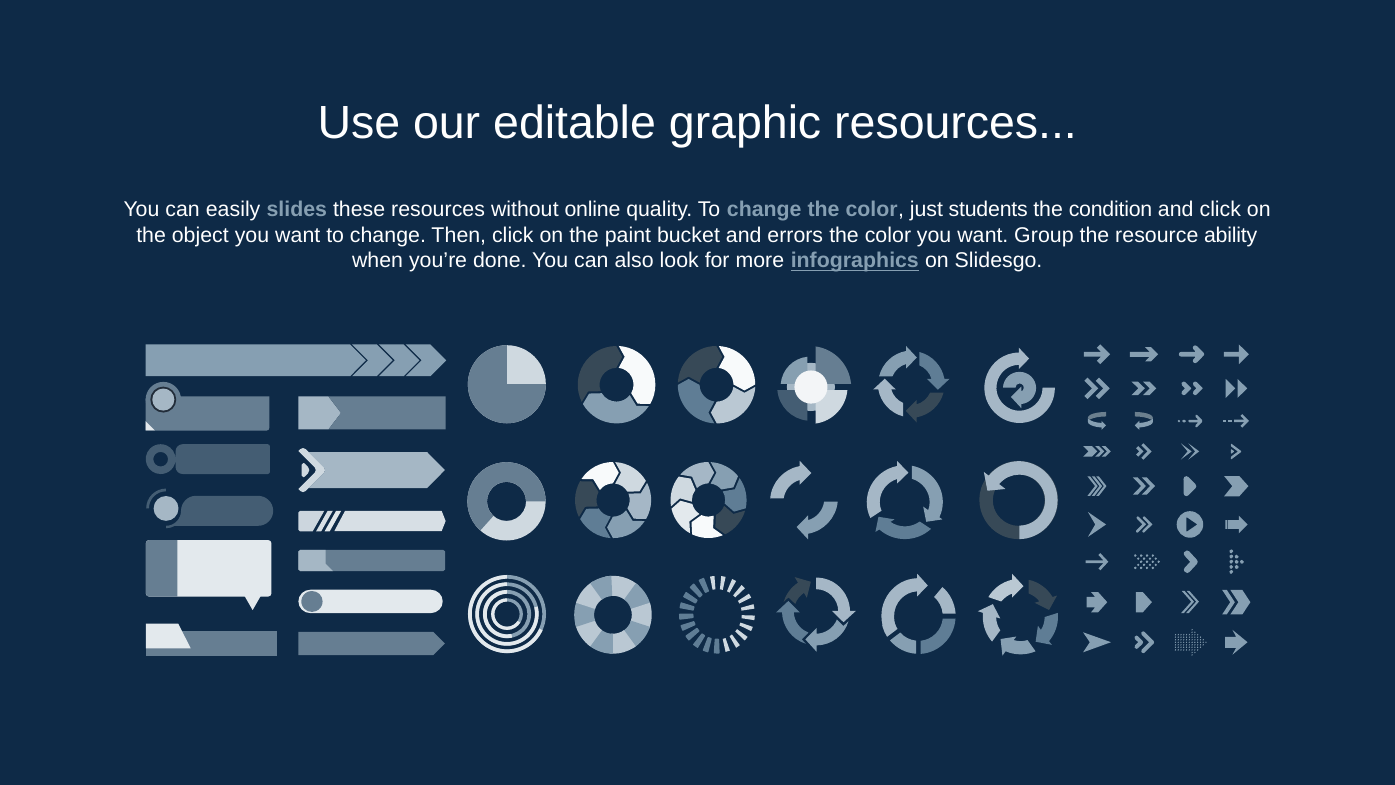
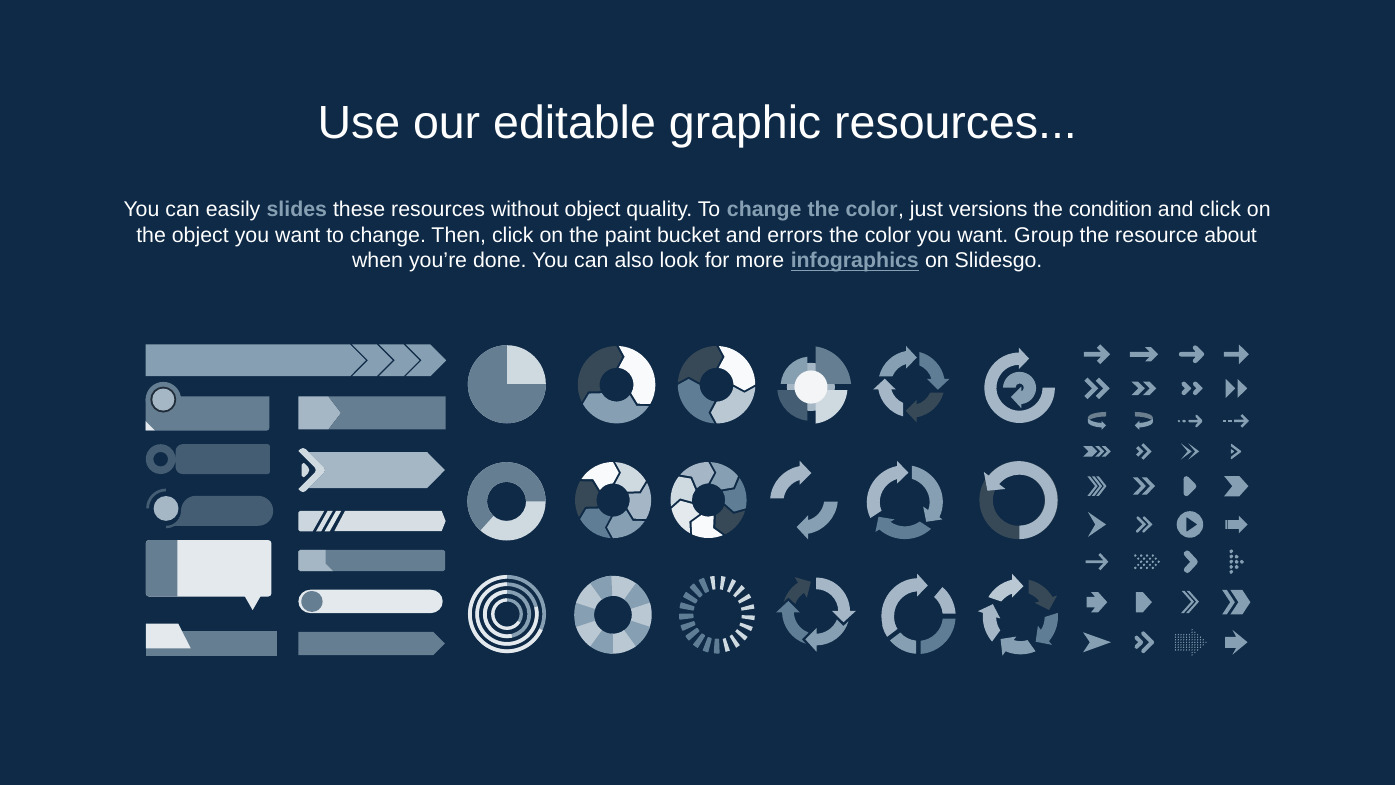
without online: online -> object (593, 209)
students: students -> versions (988, 209)
ability: ability -> about (1231, 235)
